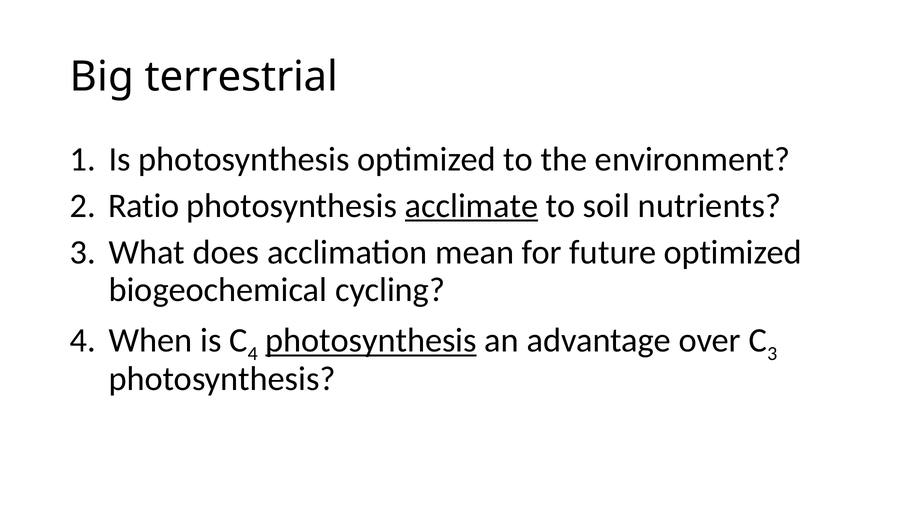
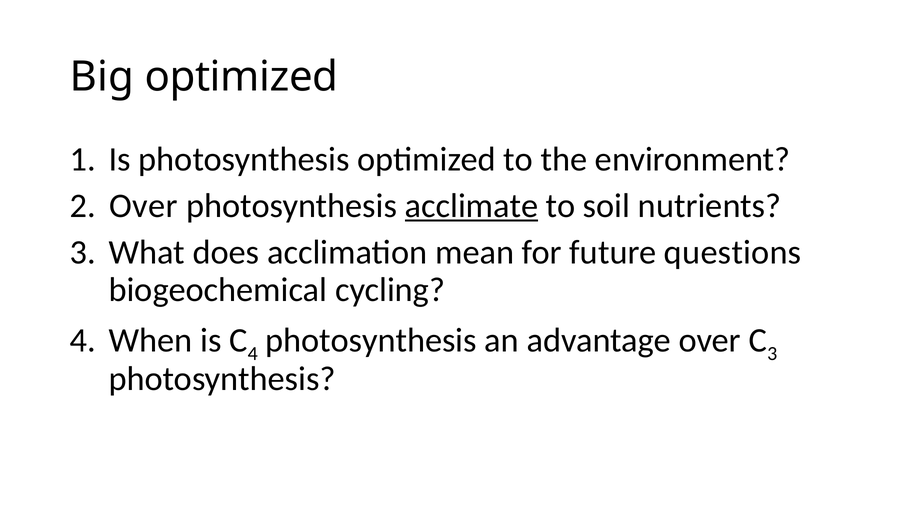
Big terrestrial: terrestrial -> optimized (242, 77)
Ratio: Ratio -> Over (143, 206)
future optimized: optimized -> questions (733, 253)
photosynthesis underline: present -> none (371, 340)
